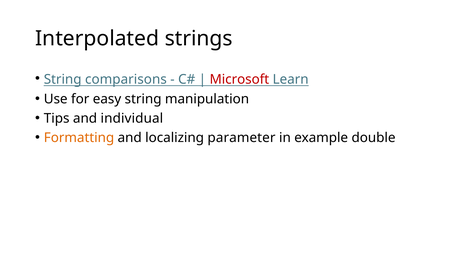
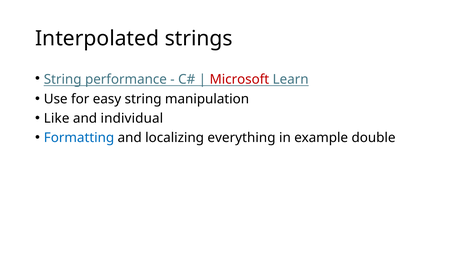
comparisons: comparisons -> performance (126, 79)
Tips: Tips -> Like (57, 119)
Formatting colour: orange -> blue (79, 138)
parameter: parameter -> everything (242, 138)
